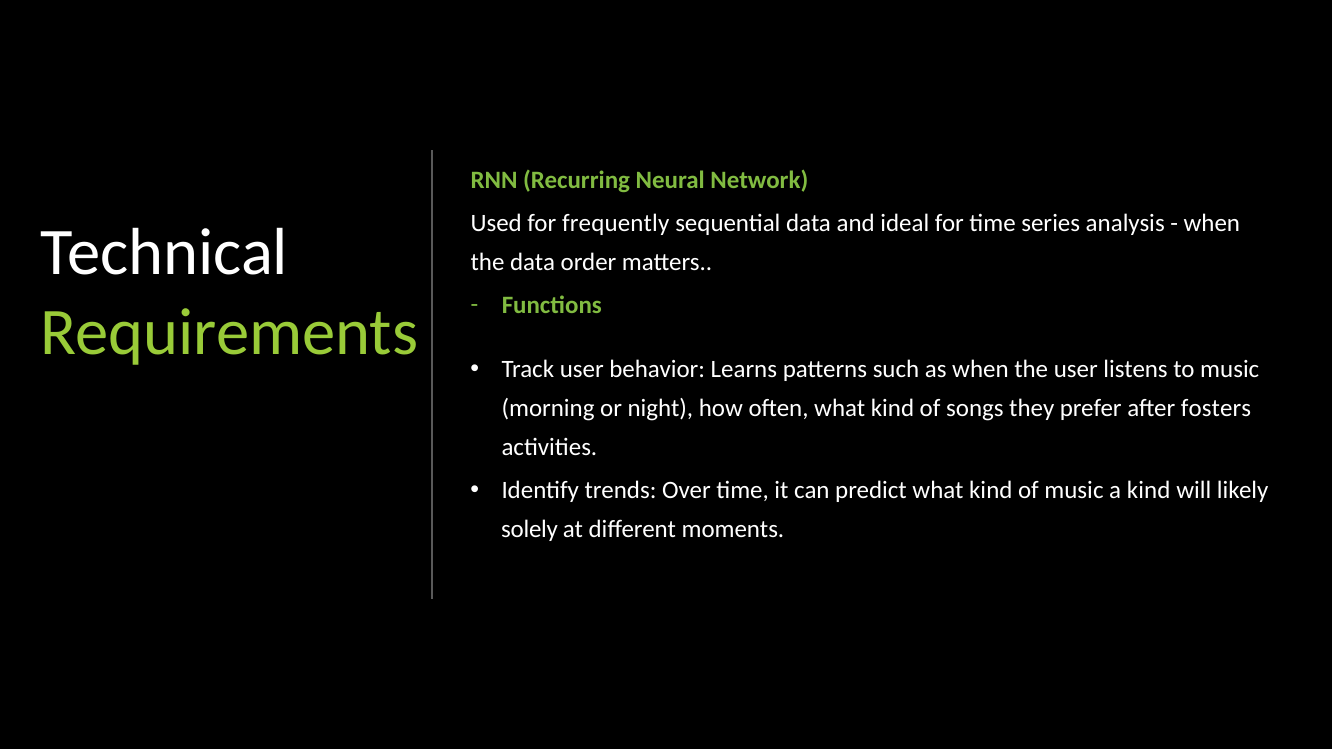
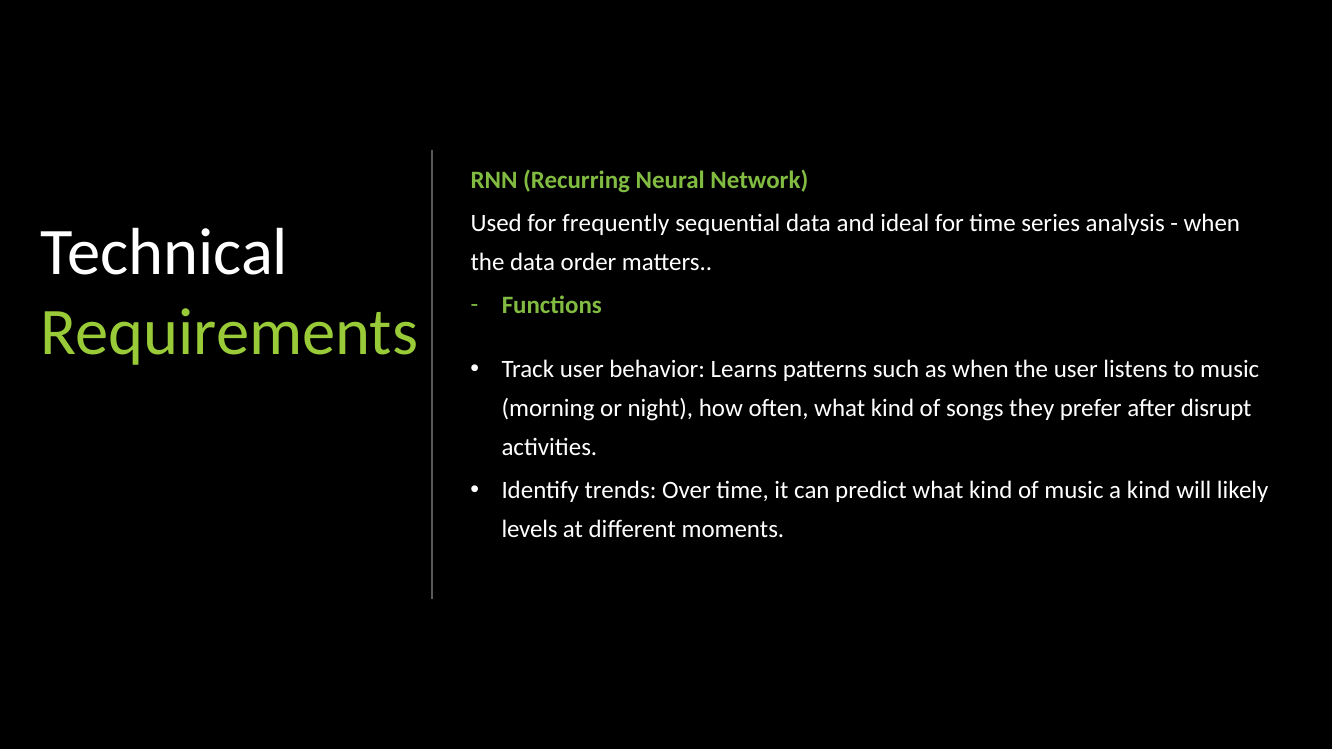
fosters: fosters -> disrupt (1216, 409)
solely: solely -> levels (530, 530)
